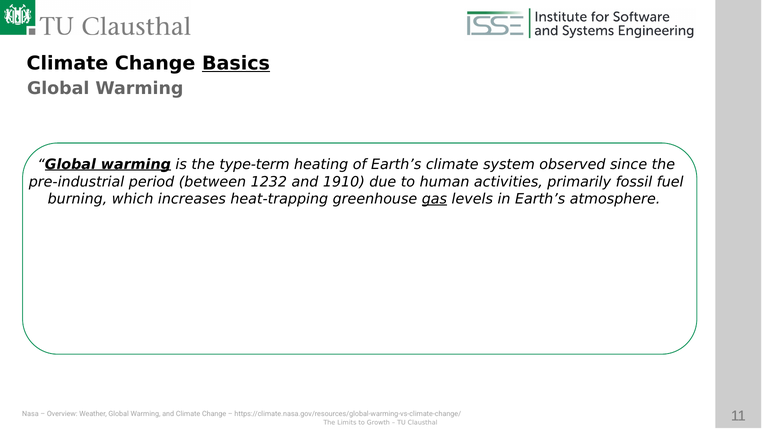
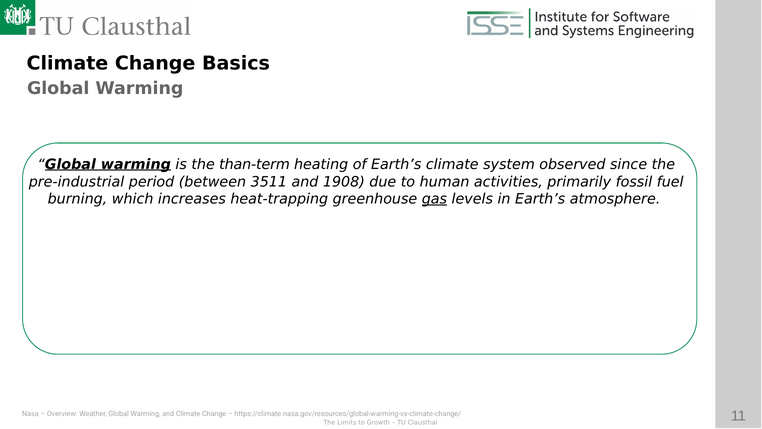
Basics underline: present -> none (236, 63)
type-term: type-term -> than-term (255, 164)
1232: 1232 -> 3511 (269, 182)
1910: 1910 -> 1908 (344, 182)
